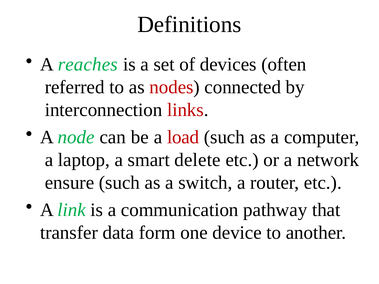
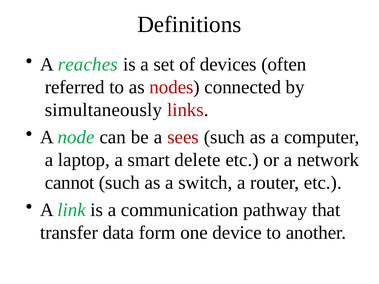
interconnection: interconnection -> simultaneously (103, 110)
load: load -> sees (183, 137)
ensure: ensure -> cannot (70, 183)
